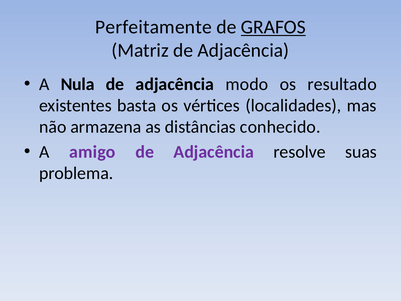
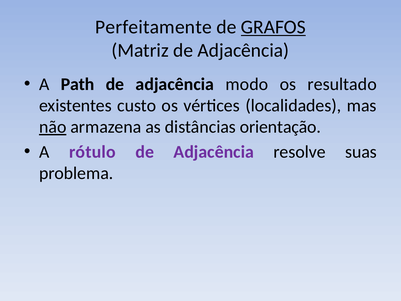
Nula: Nula -> Path (78, 84)
basta: basta -> custo (137, 106)
não underline: none -> present (53, 127)
conhecido: conhecido -> orientação (280, 127)
amigo: amigo -> rótulo (92, 152)
